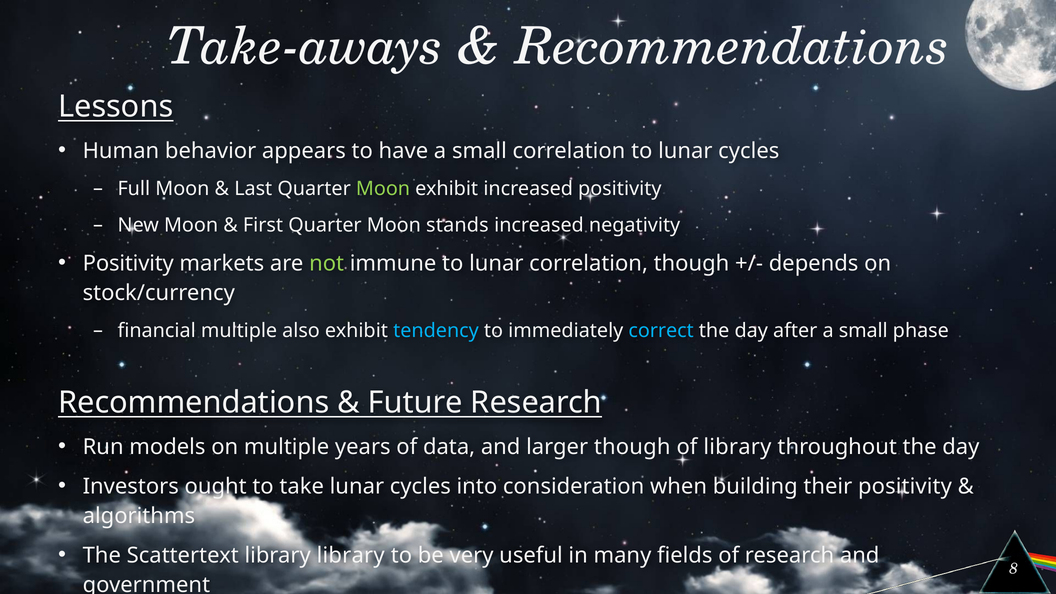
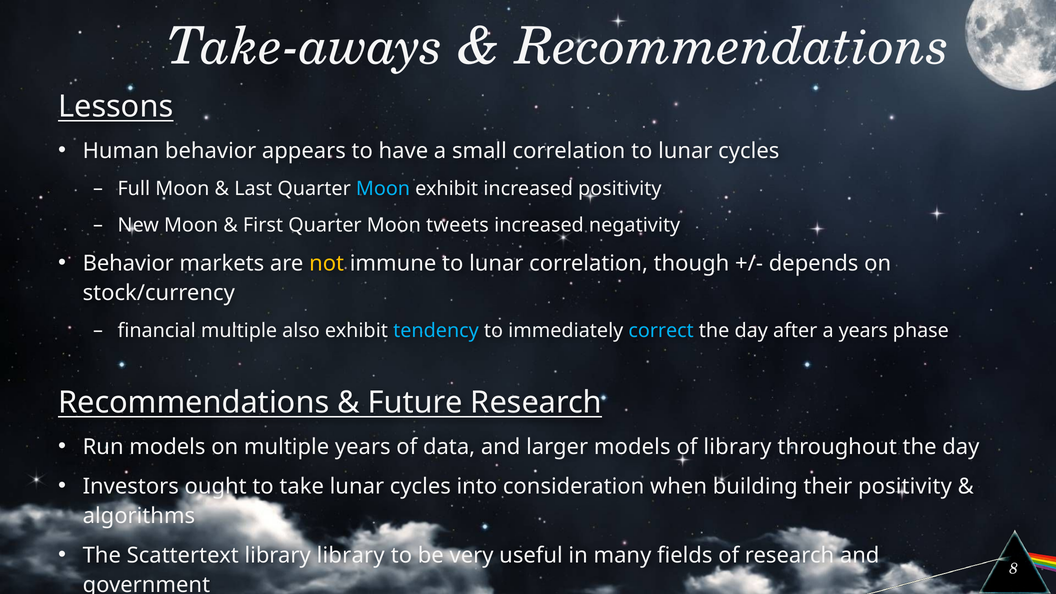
Moon colour: light green -> light blue (383, 189)
stands: stands -> tweets (457, 225)
Positivity: Positivity -> Behavior (128, 263)
not colour: light green -> yellow (327, 263)
after a small: small -> years (863, 331)
larger though: though -> models (632, 447)
